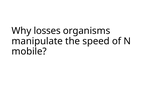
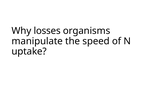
mobile: mobile -> uptake (29, 51)
